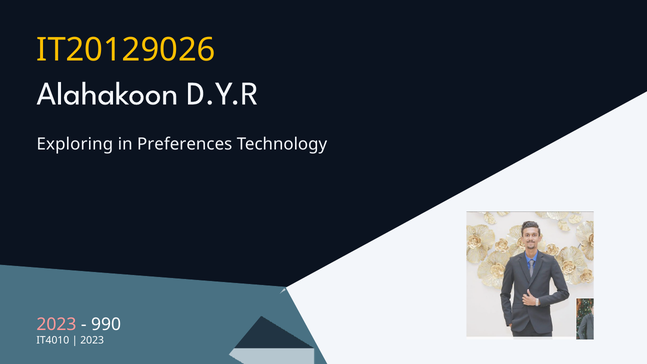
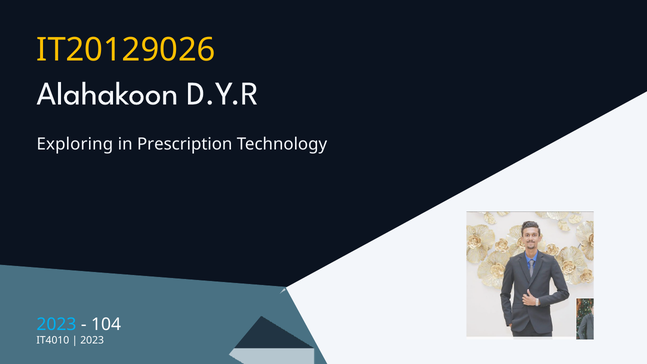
Preferences: Preferences -> Prescription (185, 144)
2023 colour: pink -> light blue (56, 324)
990: 990 -> 104 (106, 324)
